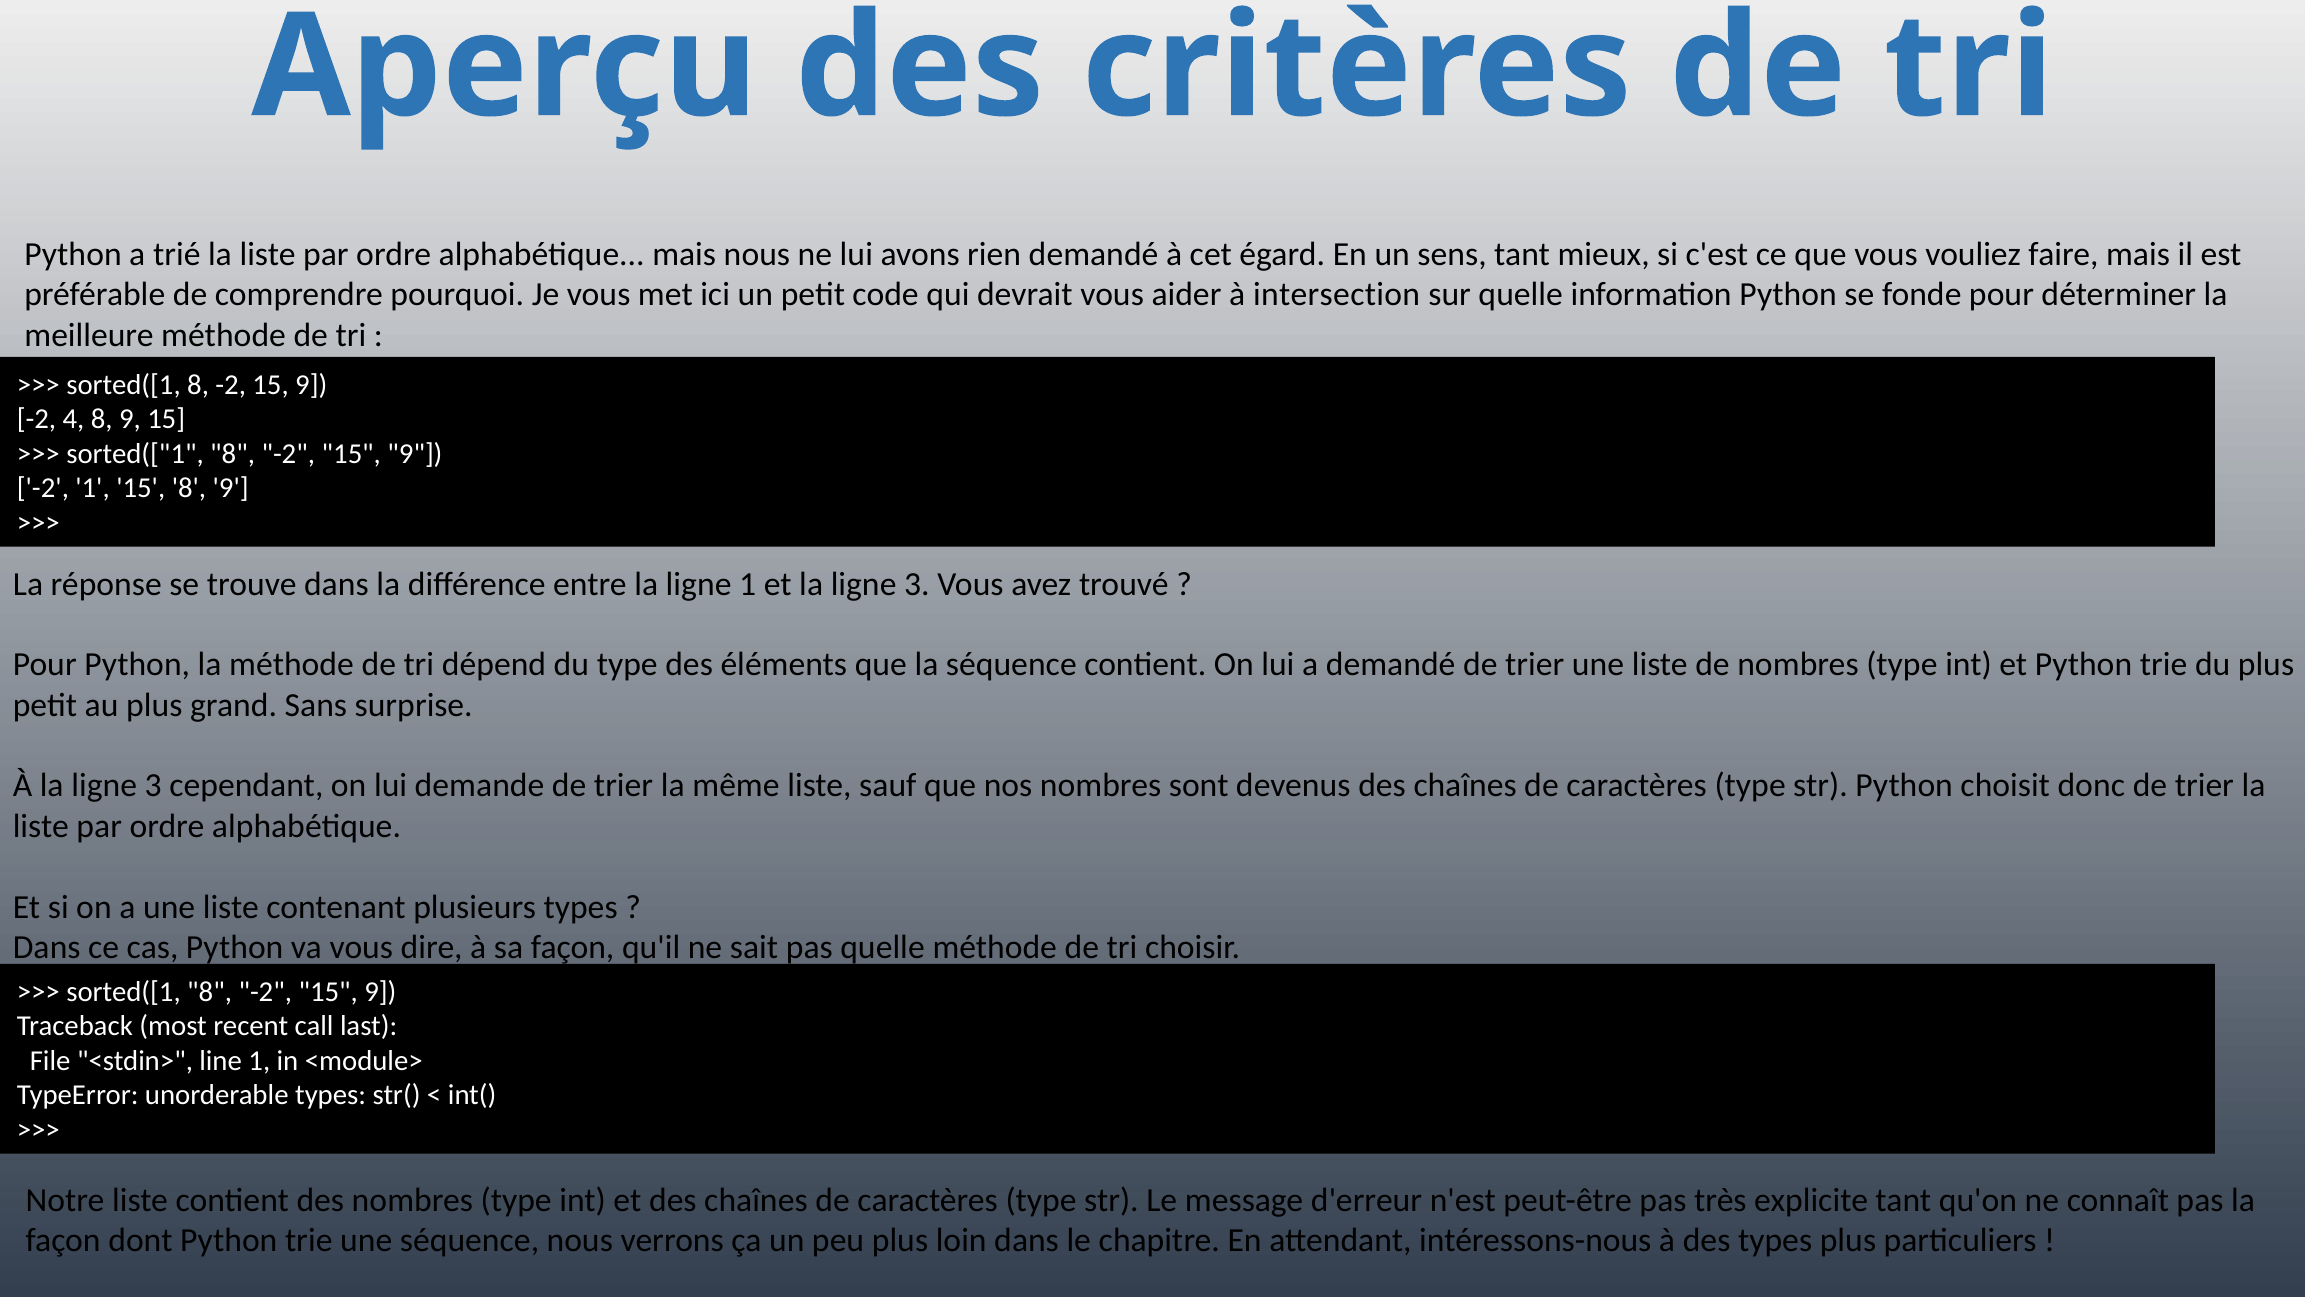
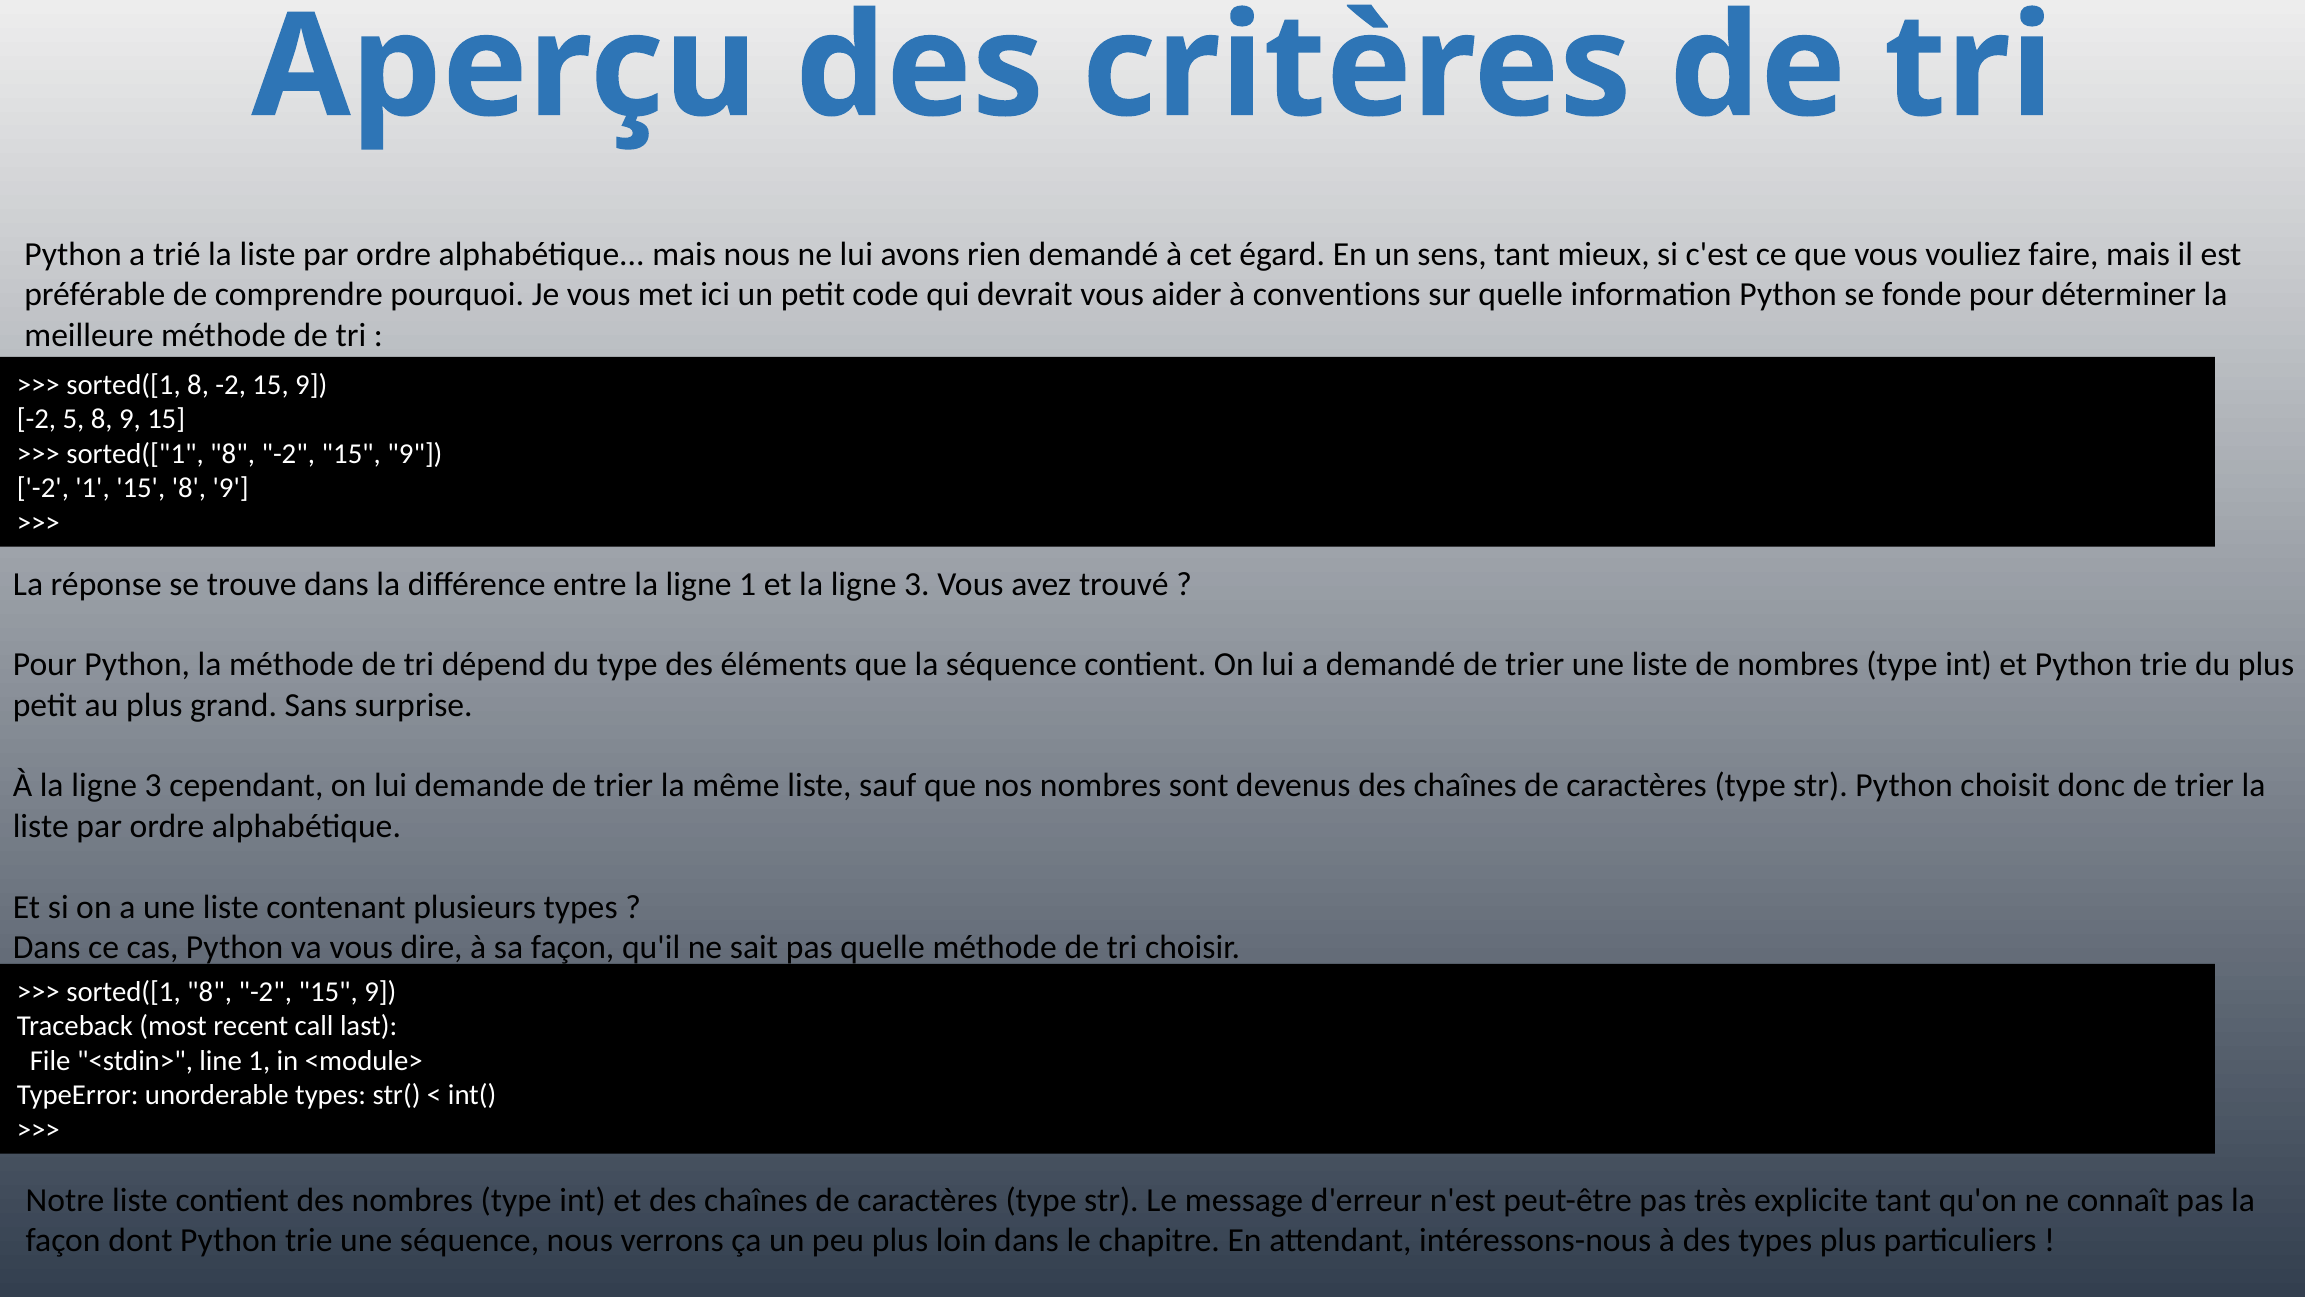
intersection: intersection -> conventions (1337, 294)
4: 4 -> 5 (73, 419)
